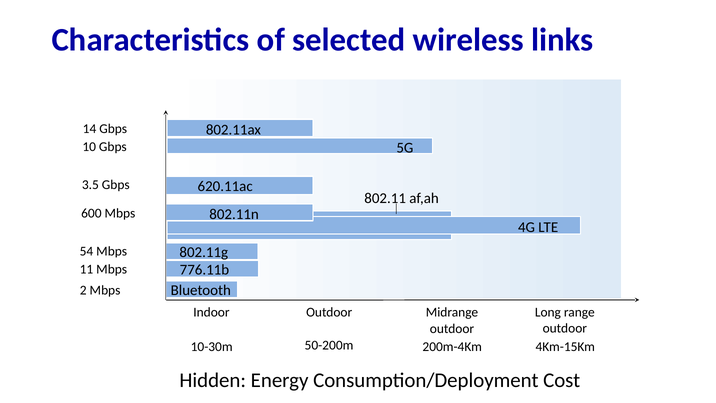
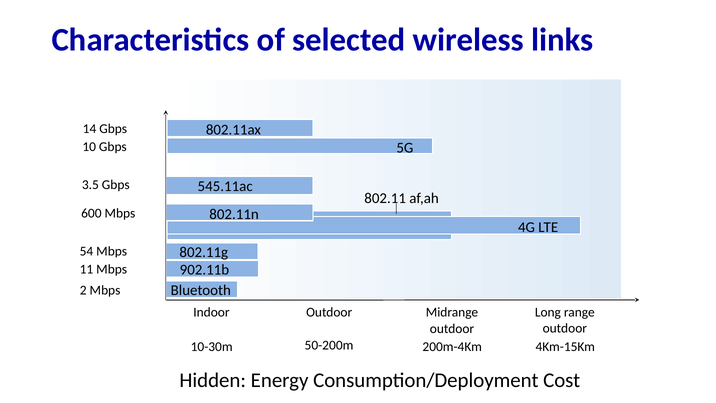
620.11ac: 620.11ac -> 545.11ac (225, 186)
776.11b: 776.11b -> 902.11b (204, 270)
